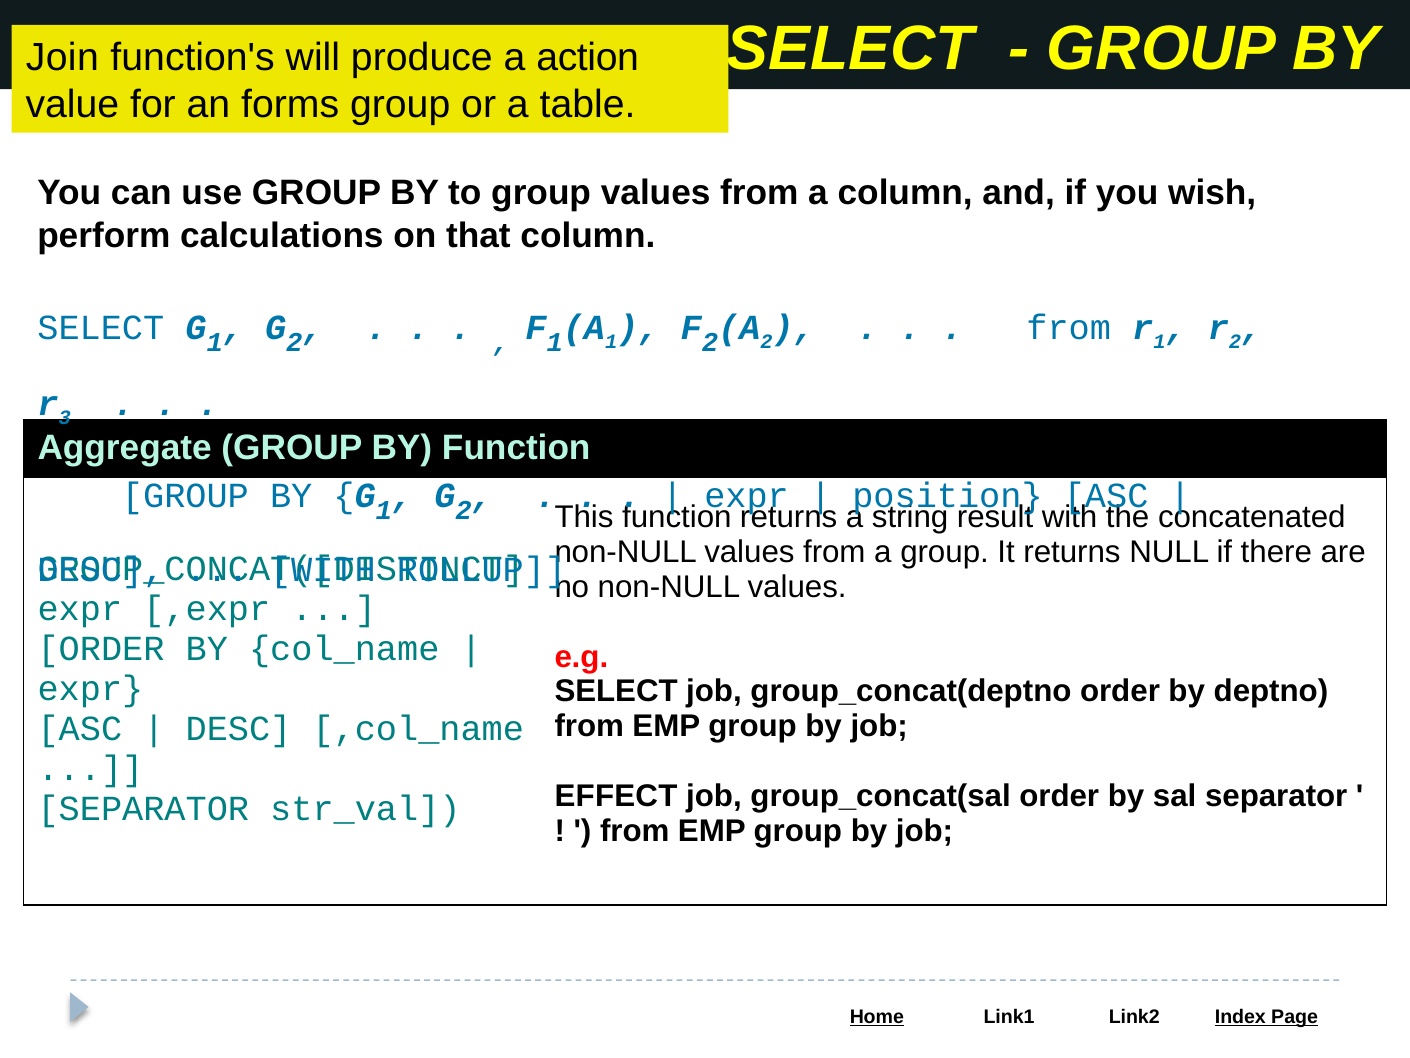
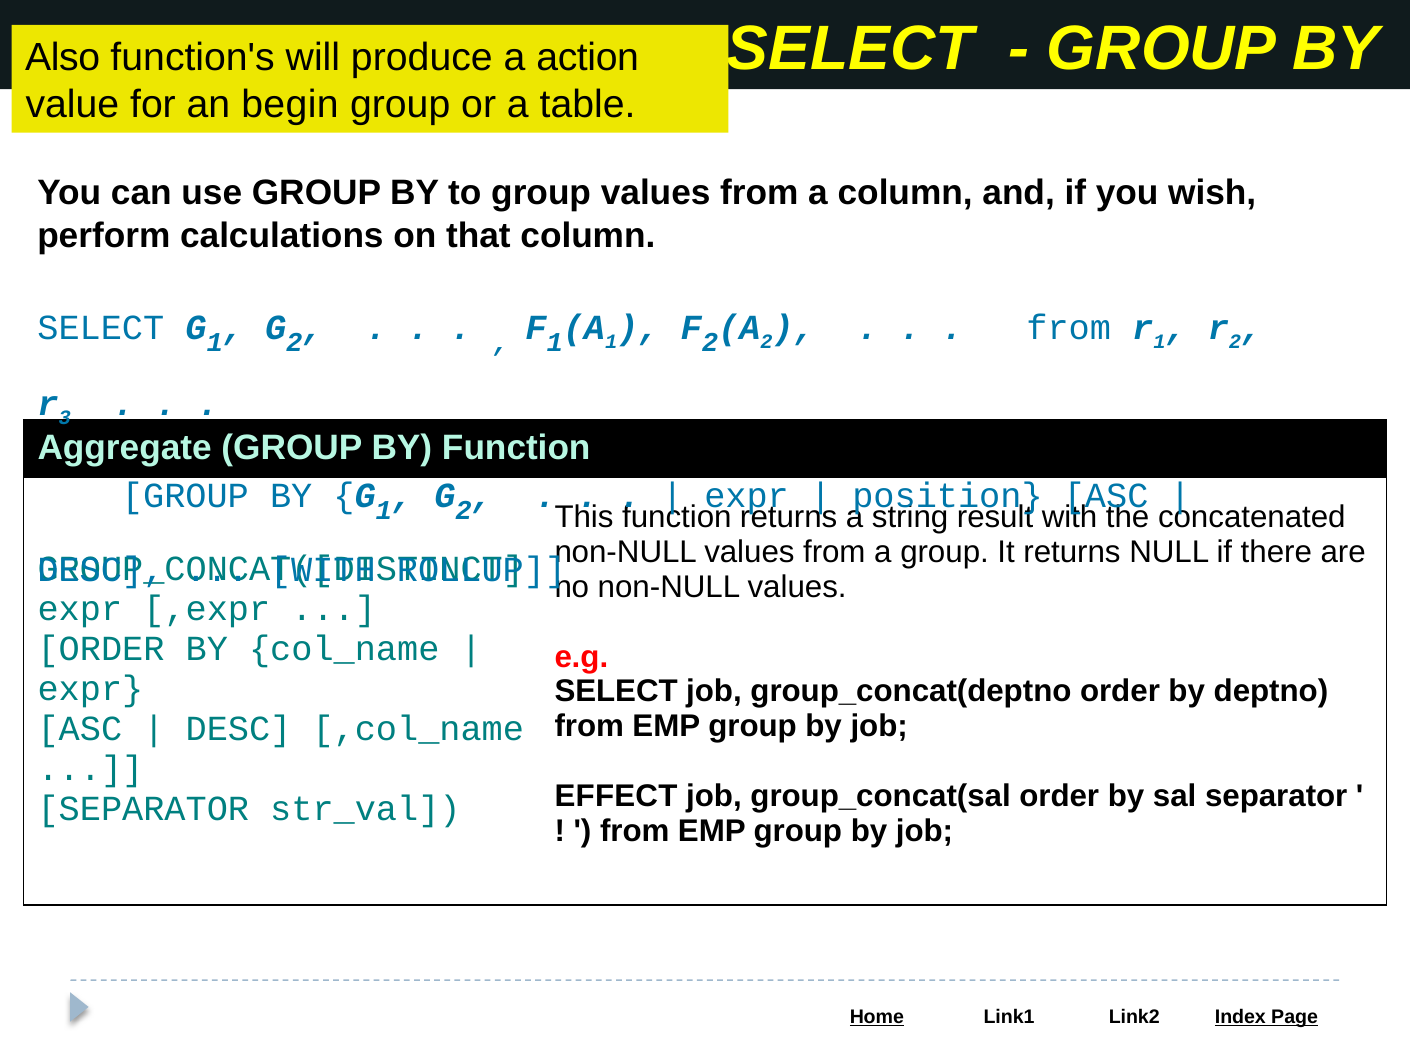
Join: Join -> Also (63, 58)
forms: forms -> begin (290, 105)
